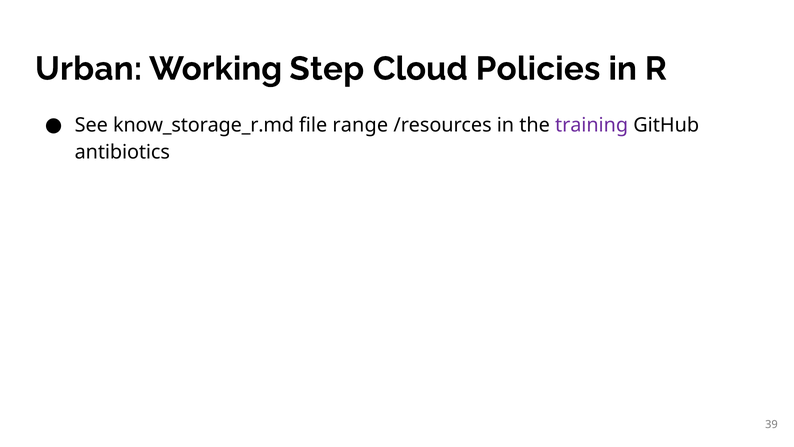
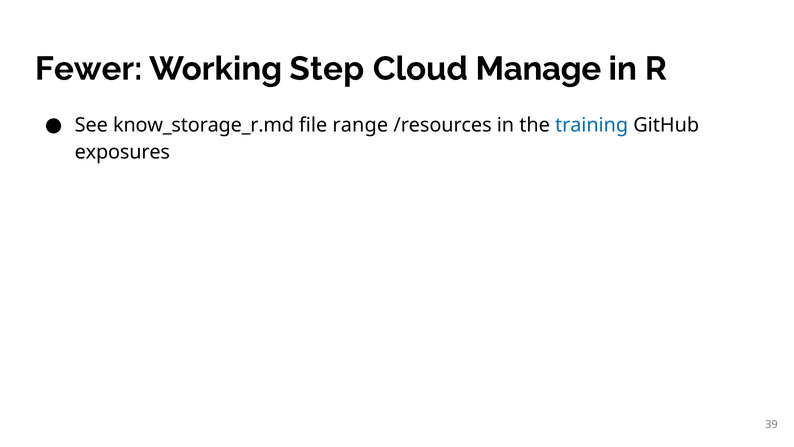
Urban: Urban -> Fewer (89, 69)
Policies: Policies -> Manage (538, 69)
training colour: purple -> blue (592, 125)
antibiotics: antibiotics -> exposures (122, 152)
